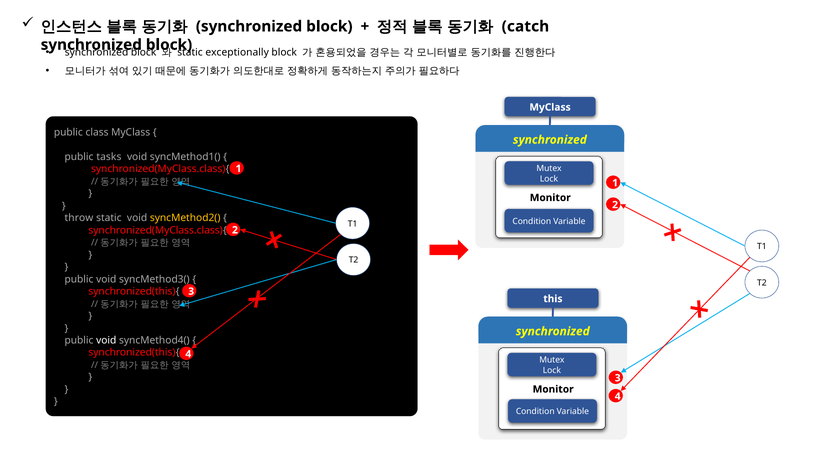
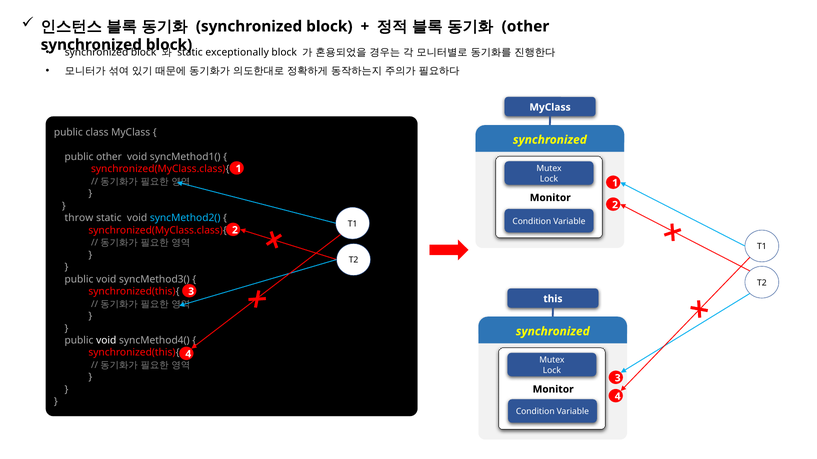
catch: catch -> other (525, 26)
public tasks: tasks -> other (109, 157)
syncMethod2( colour: yellow -> light blue (185, 218)
